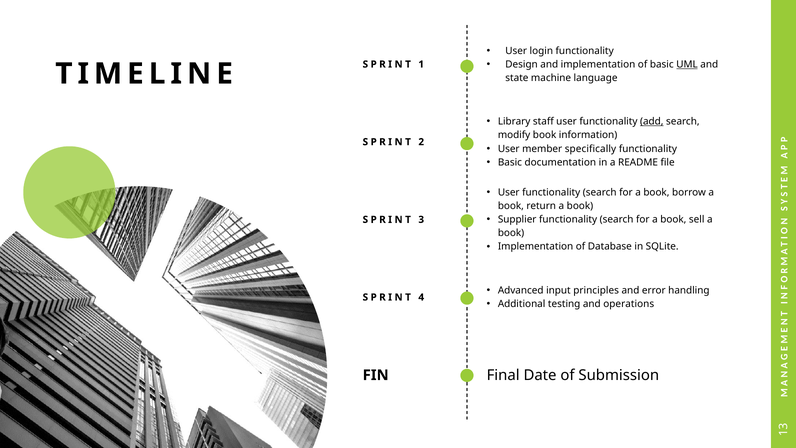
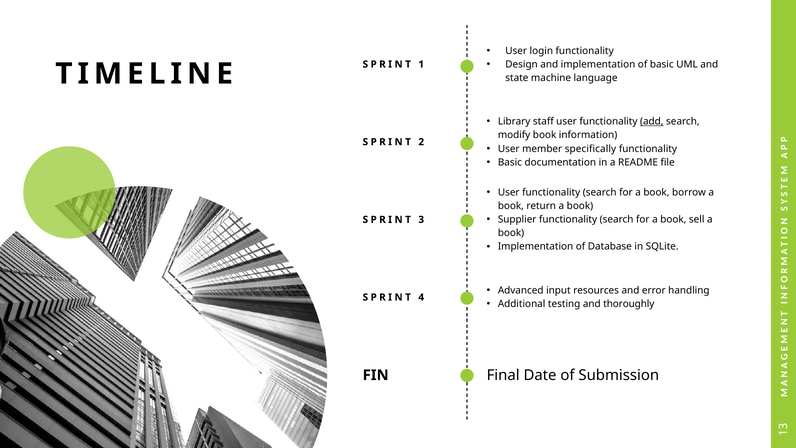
UML underline: present -> none (687, 64)
principles: principles -> resources (596, 290)
operations: operations -> thoroughly (629, 304)
